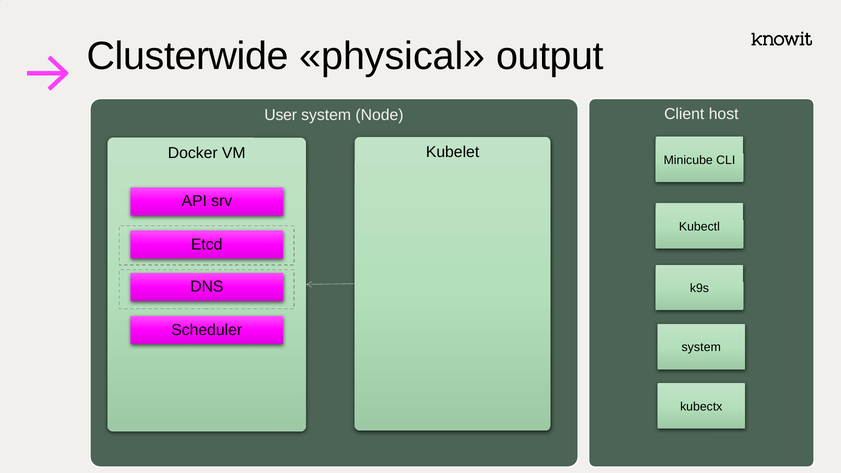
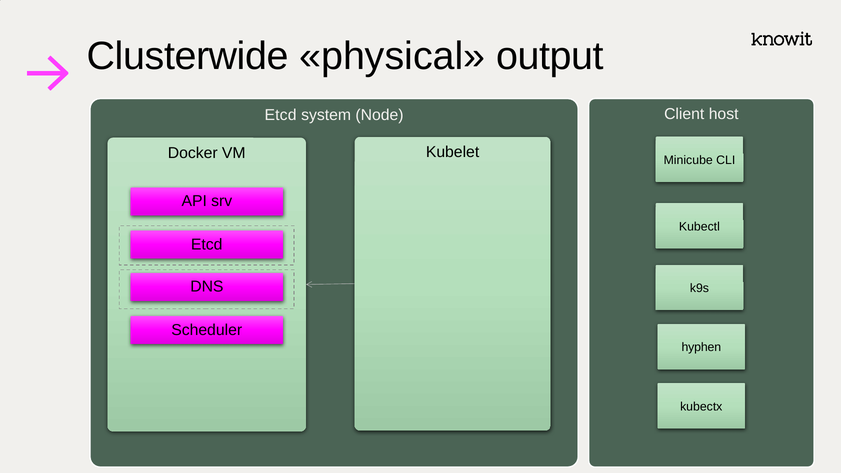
User: User -> Etcd (281, 115)
system: system -> hyphen (701, 347)
